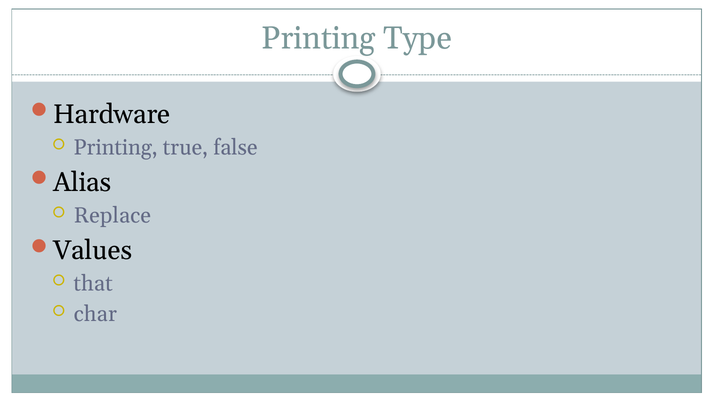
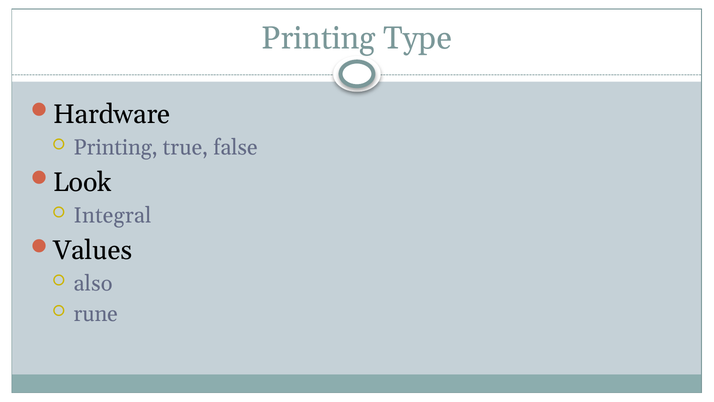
Alias: Alias -> Look (82, 182)
Replace: Replace -> Integral (112, 215)
that: that -> also (93, 283)
char: char -> rune (96, 314)
